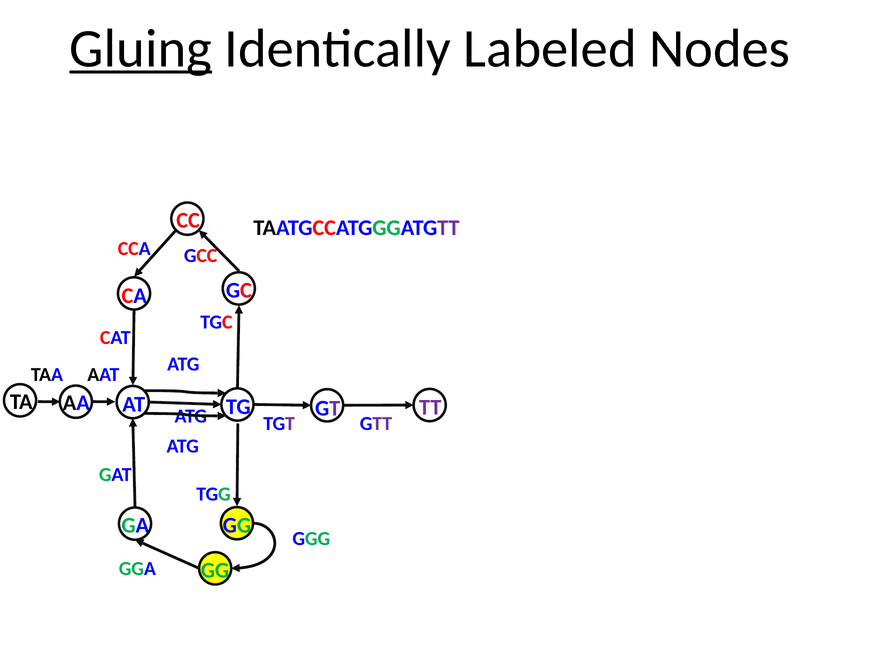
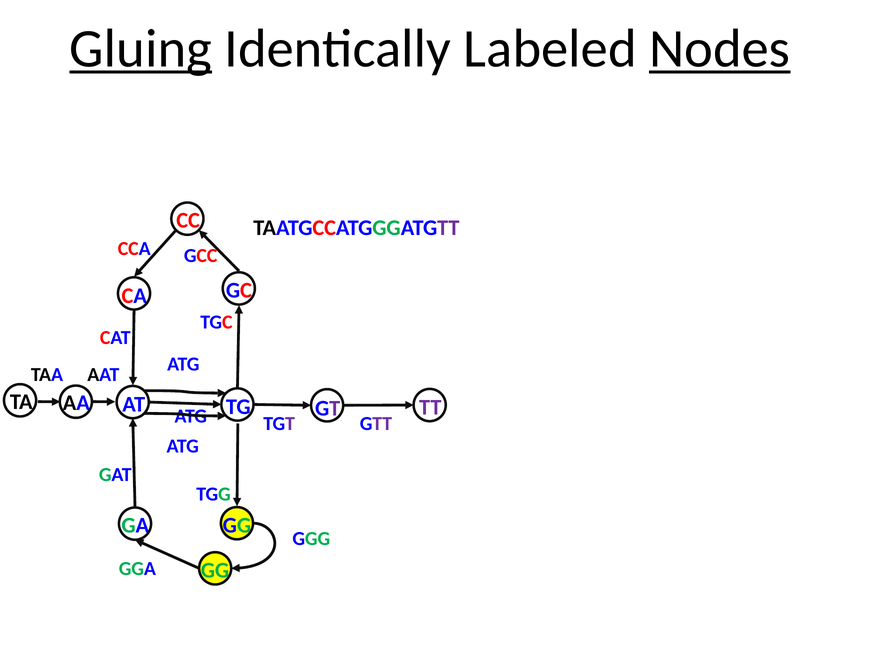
Nodes underline: none -> present (720, 49)
